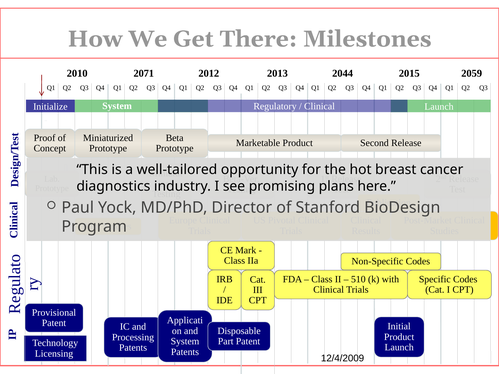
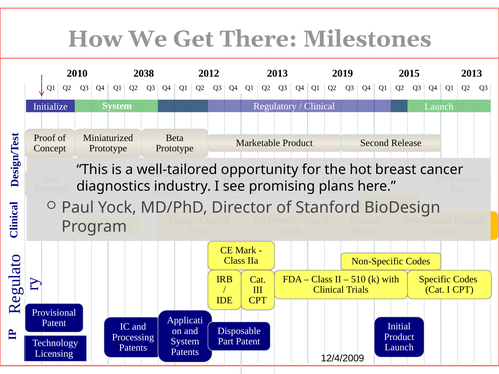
2071: 2071 -> 2038 (144, 74)
2044: 2044 -> 2019 (343, 73)
2059: 2059 -> 2013 (472, 74)
